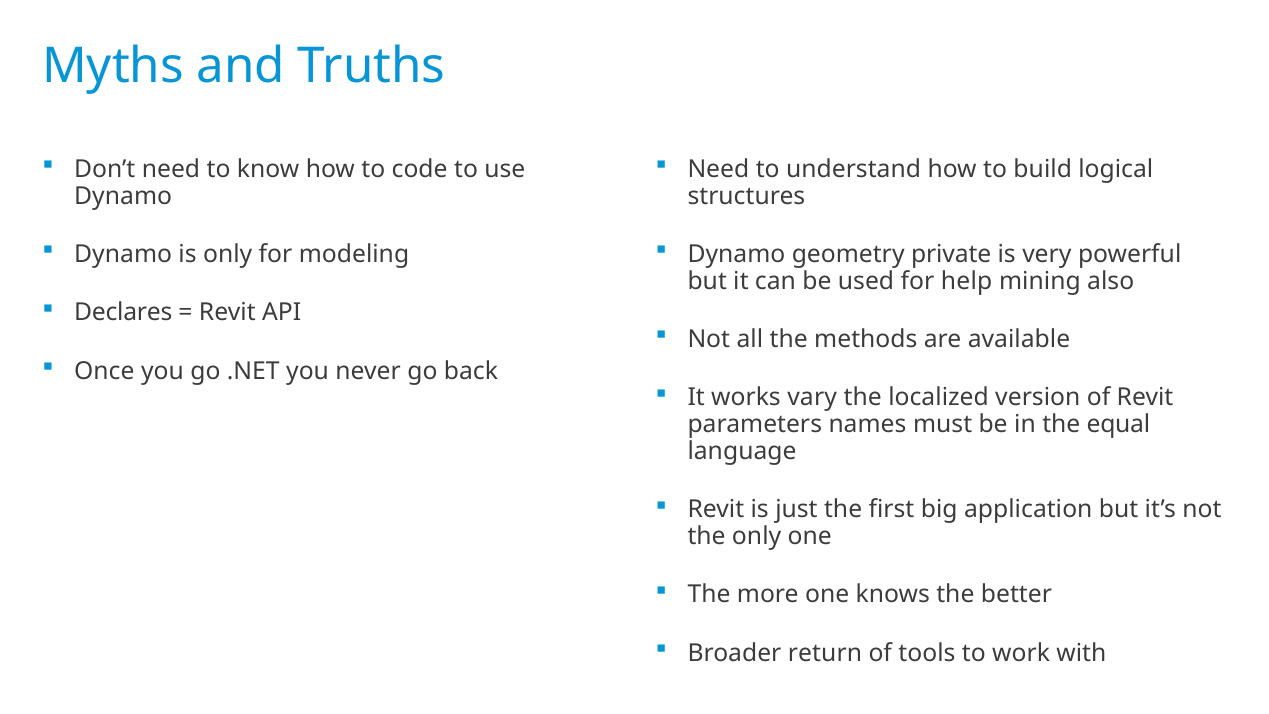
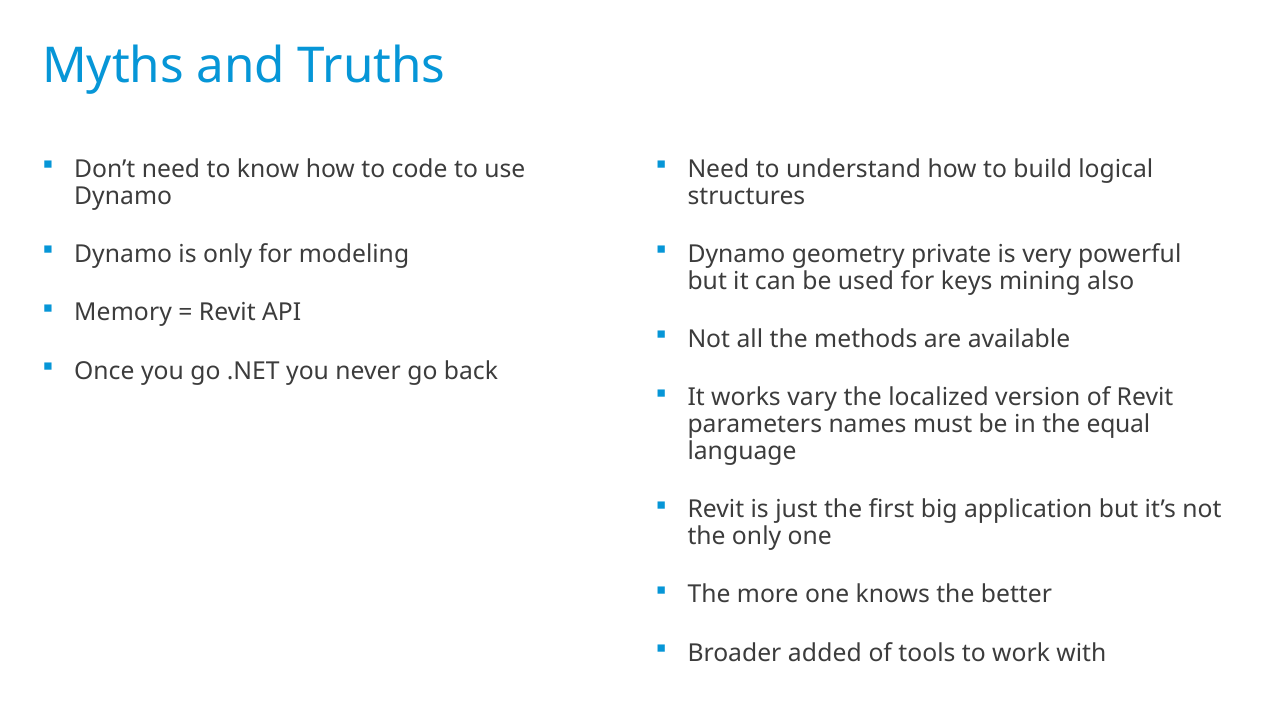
help: help -> keys (967, 281)
Declares: Declares -> Memory (123, 313)
return: return -> added (825, 653)
